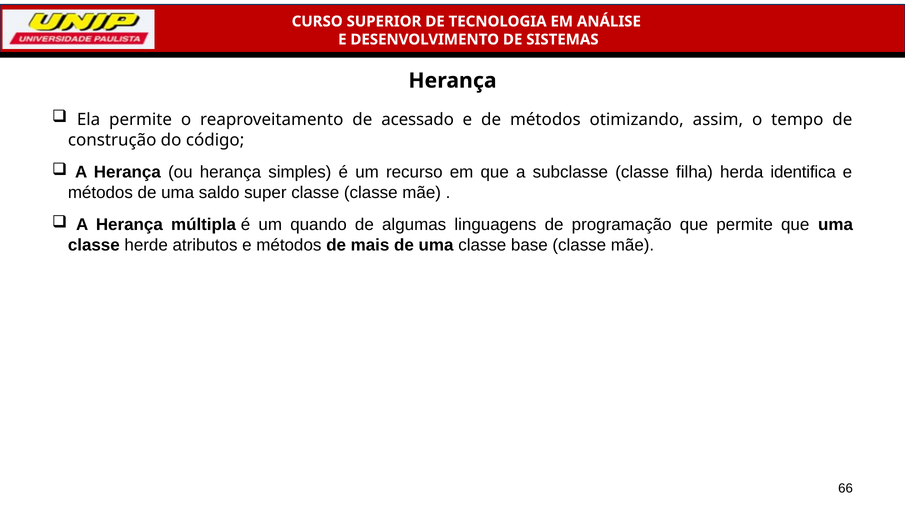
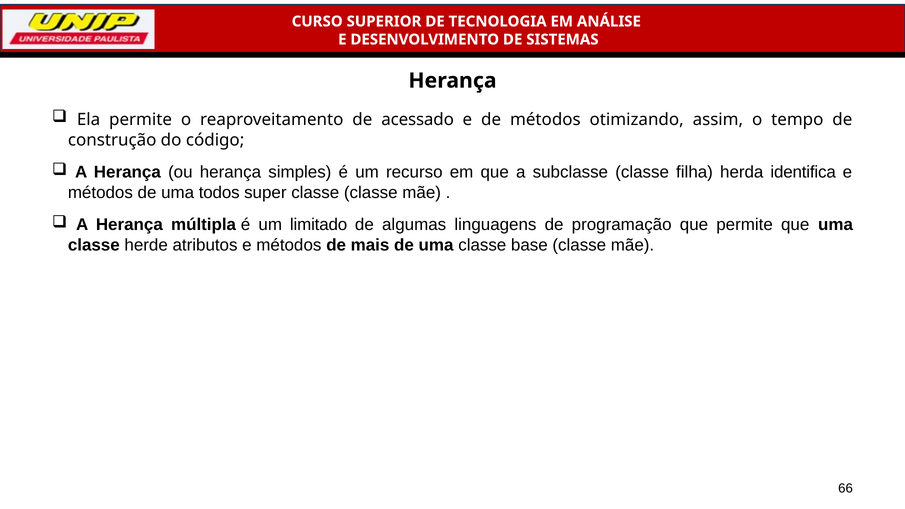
saldo: saldo -> todos (219, 193)
quando: quando -> limitado (319, 225)
